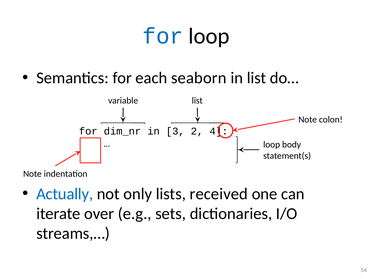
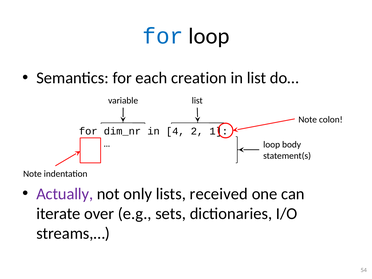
seaborn: seaborn -> creation (199, 78)
3: 3 -> 4 (175, 131)
4: 4 -> 1 (219, 131)
Actually colour: blue -> purple (65, 194)
